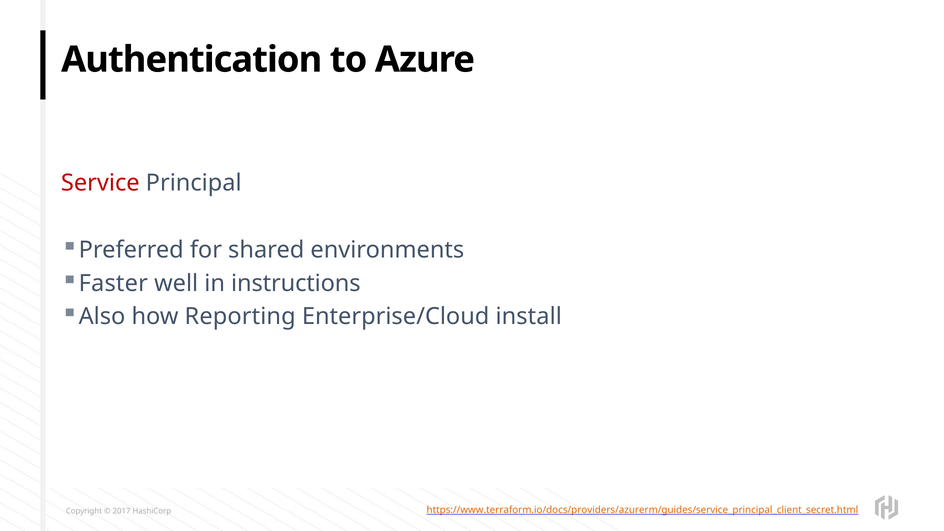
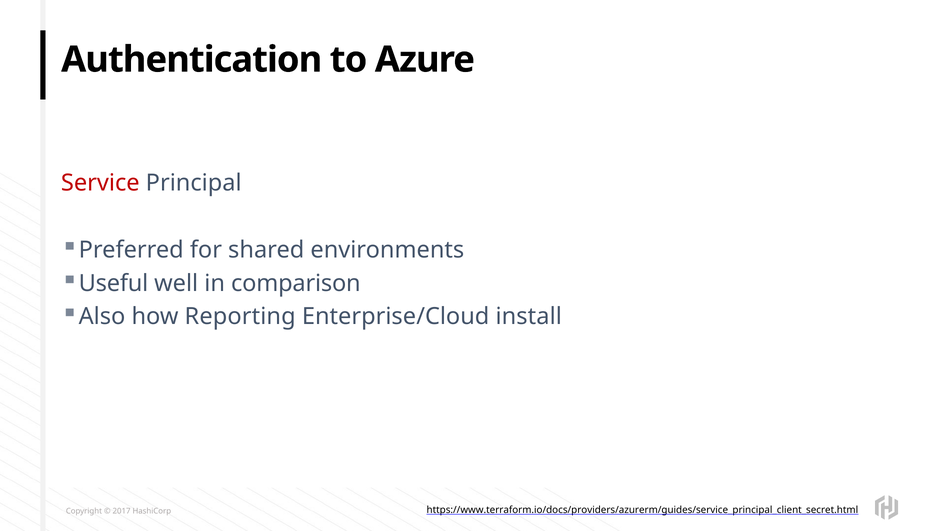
Faster: Faster -> Useful (113, 283)
instructions: instructions -> comparison (296, 283)
https://www.terraform.io/docs/providers/azurerm/guides/service_principal_client_secret.html colour: orange -> black (642, 510)
